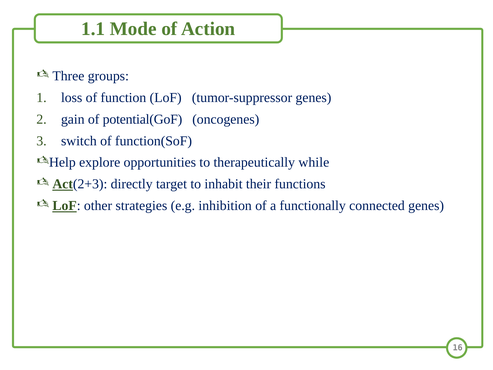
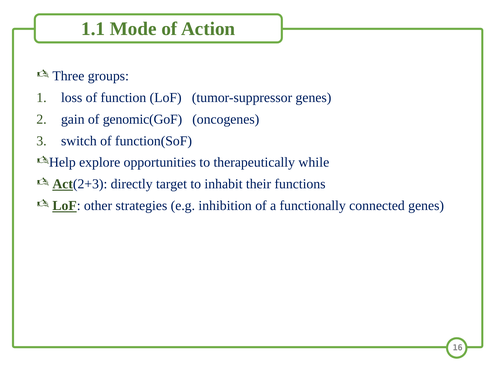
potential(GoF: potential(GoF -> genomic(GoF (142, 119)
